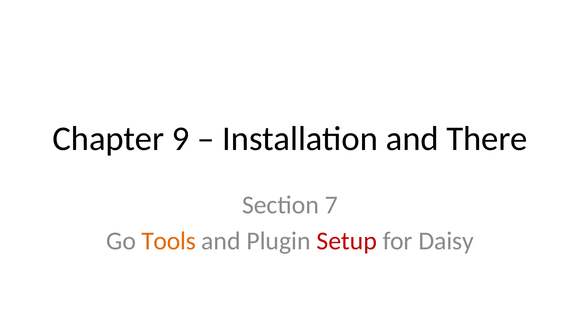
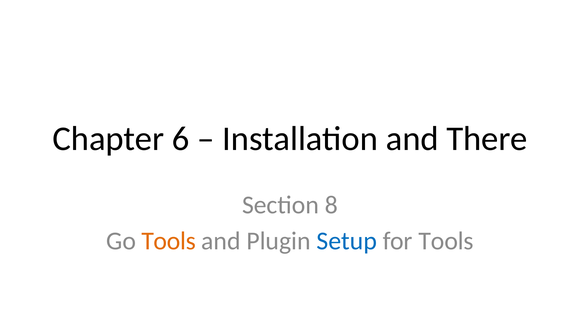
9: 9 -> 6 (181, 139)
7: 7 -> 8 (331, 205)
Setup colour: red -> blue (347, 241)
for Daisy: Daisy -> Tools (446, 241)
